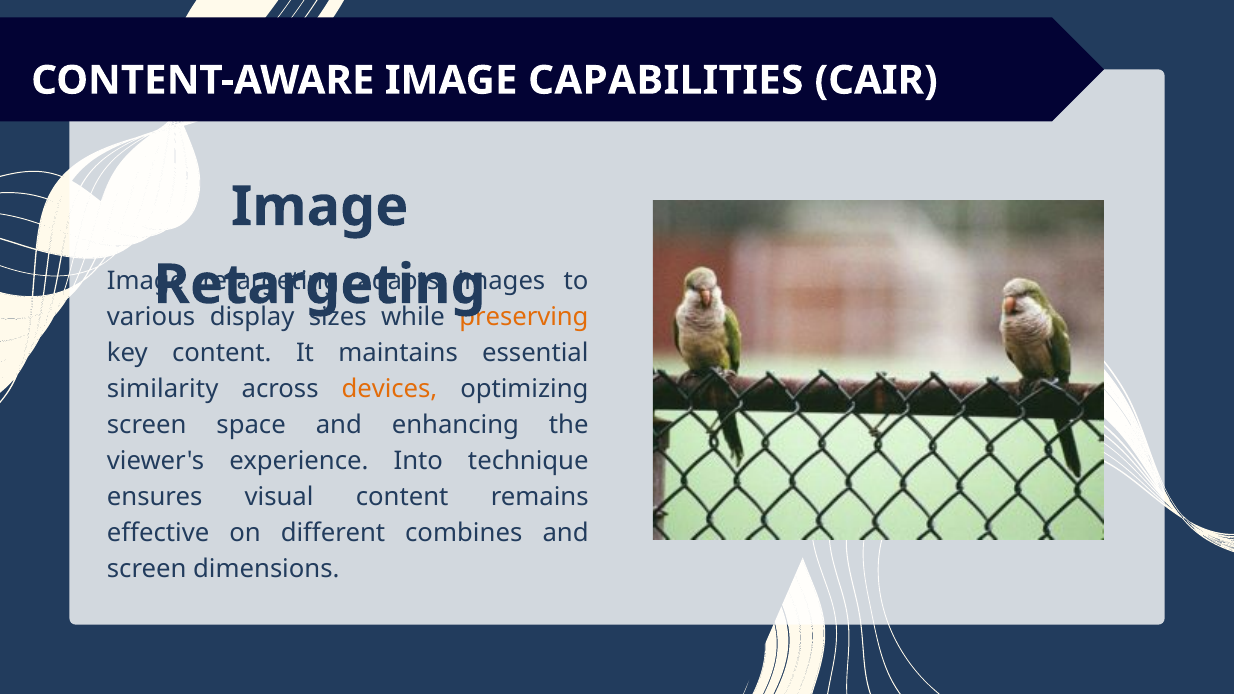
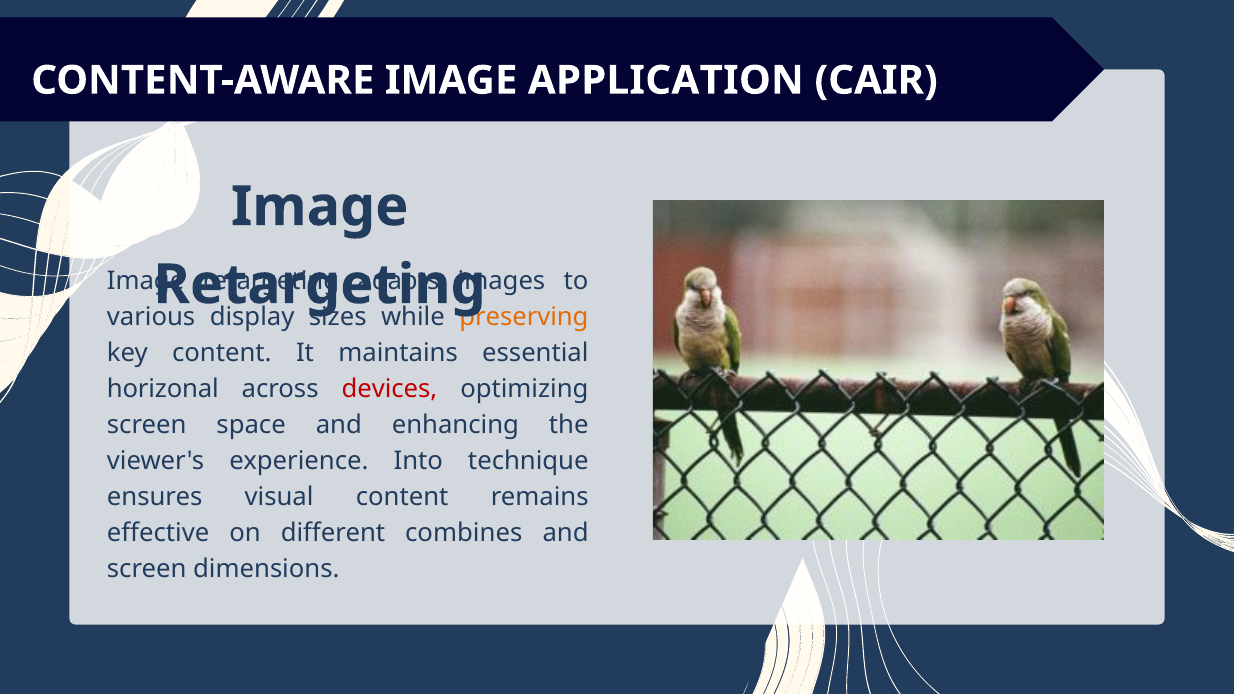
CAPABILITIES: CAPABILITIES -> APPLICATION (666, 80)
similarity: similarity -> horizonal (163, 389)
devices colour: orange -> red (389, 389)
